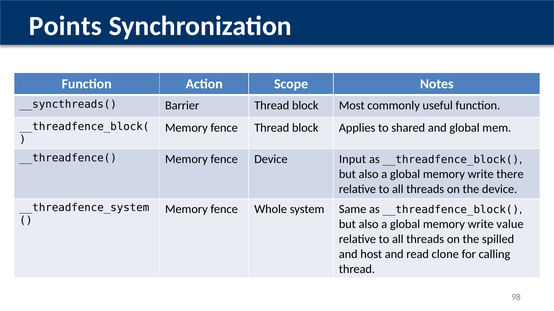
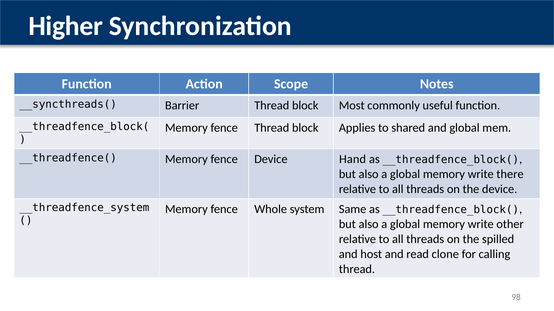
Points: Points -> Higher (66, 26)
Input: Input -> Hand (353, 160)
value: value -> other (510, 224)
